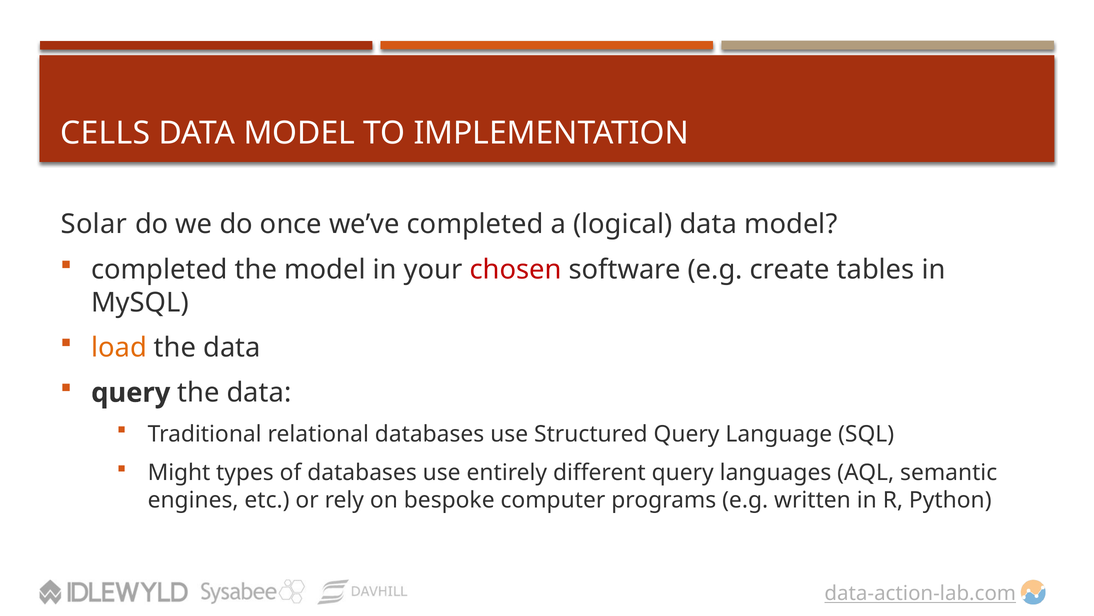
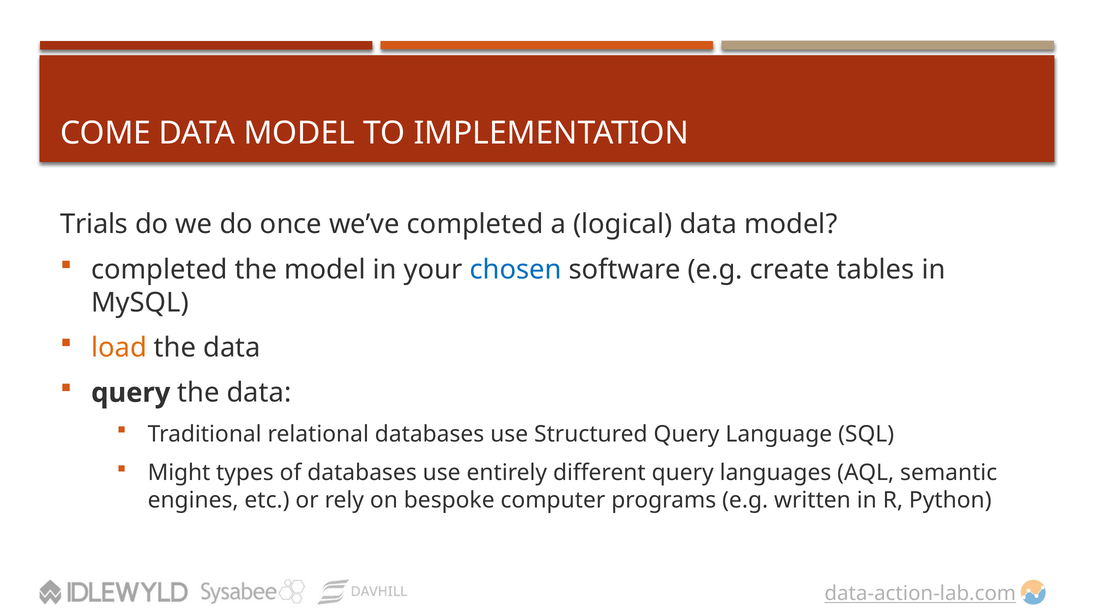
CELLS: CELLS -> COME (106, 133)
Solar: Solar -> Trials (94, 224)
chosen colour: red -> blue (516, 269)
